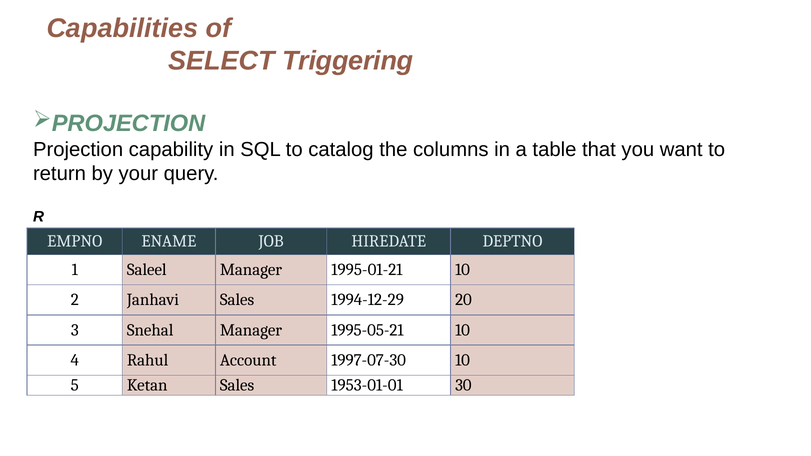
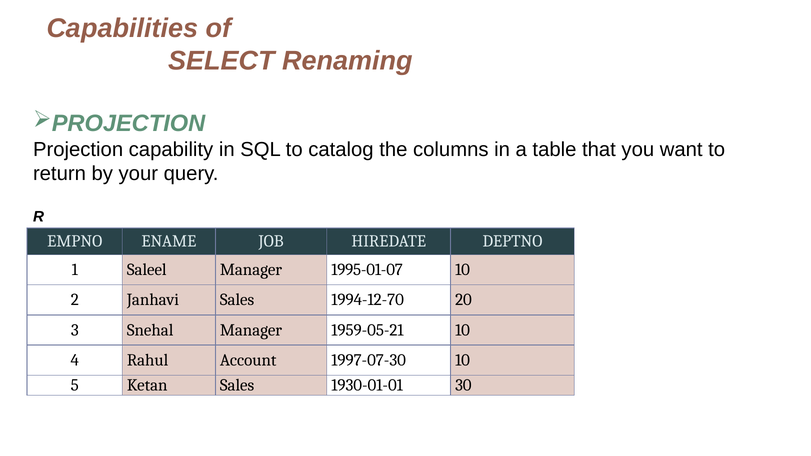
Triggering: Triggering -> Renaming (348, 61)
1995-01-21: 1995-01-21 -> 1995-01-07 (367, 270)
1994-12-29: 1994-12-29 -> 1994-12-70 (368, 300)
1995-05-21: 1995-05-21 -> 1959-05-21 (367, 330)
1953-01-01: 1953-01-01 -> 1930-01-01 (367, 385)
